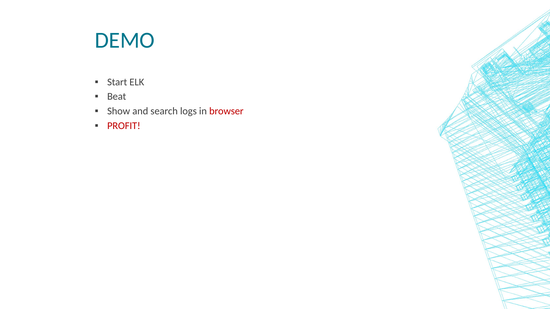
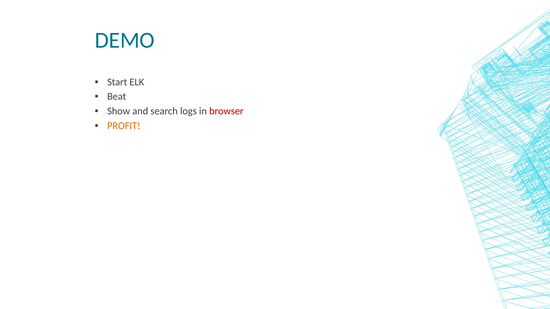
PROFIT colour: red -> orange (124, 126)
